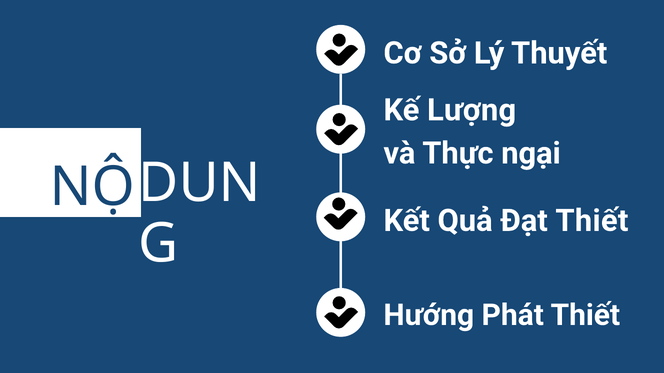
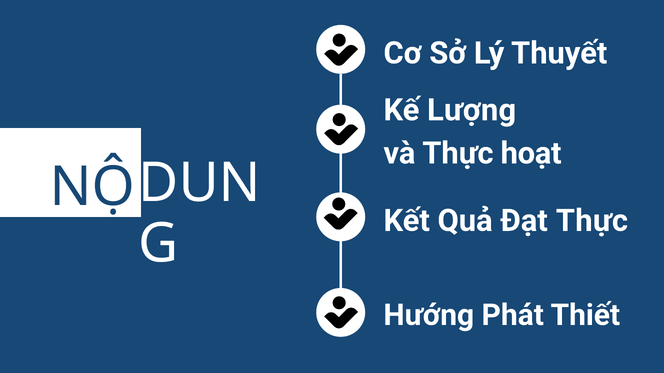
ngại: ngại -> hoạt (531, 154)
Đạt Thiết: Thiết -> Thực (592, 221)
